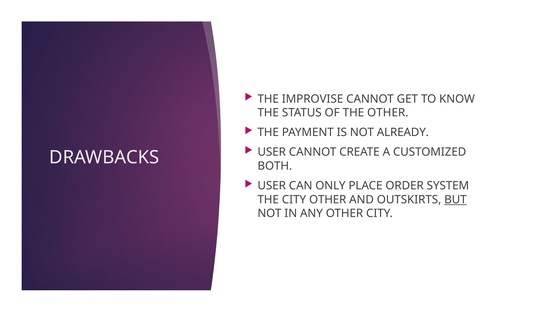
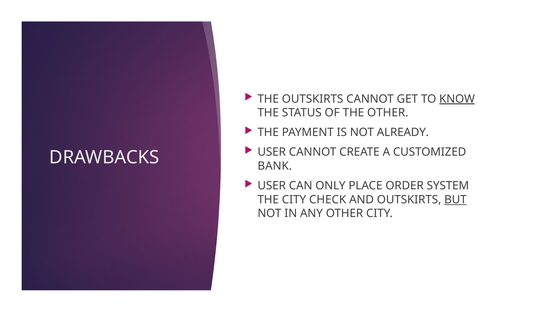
THE IMPROVISE: IMPROVISE -> OUTSKIRTS (313, 99)
KNOW underline: none -> present (457, 99)
BOTH: BOTH -> BANK (275, 166)
CITY OTHER: OTHER -> CHECK (328, 199)
